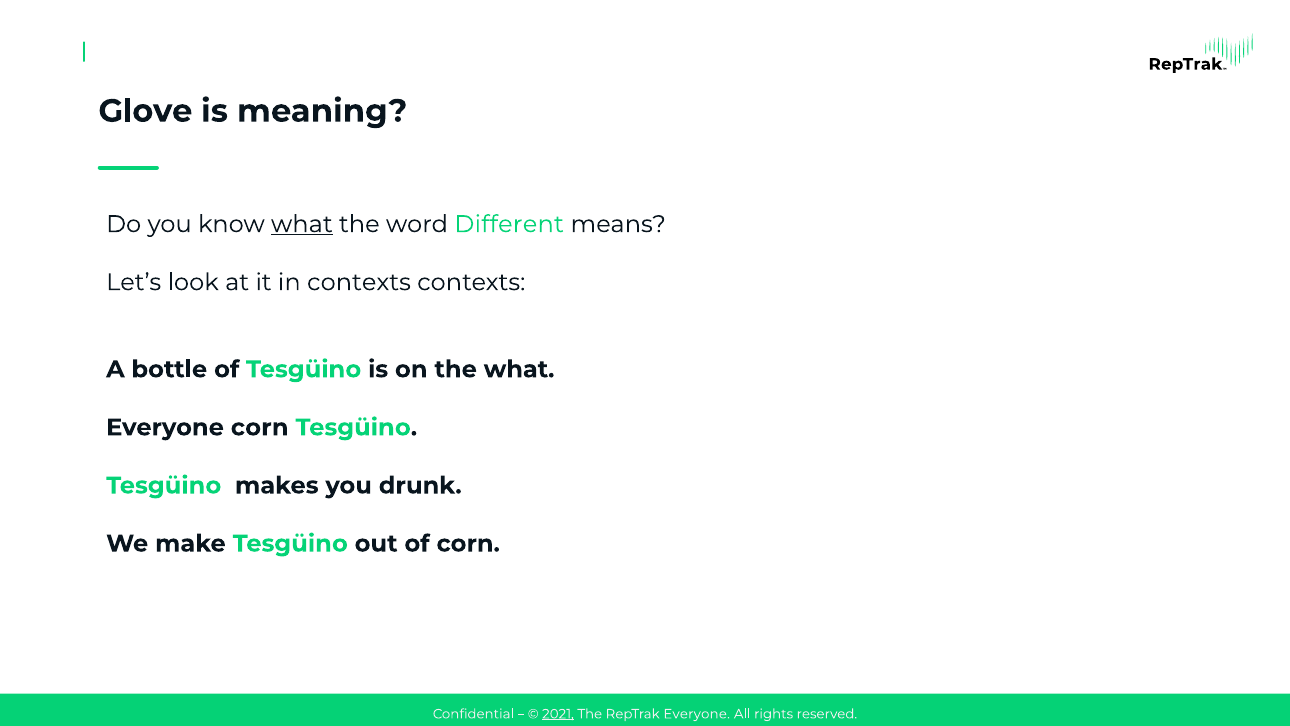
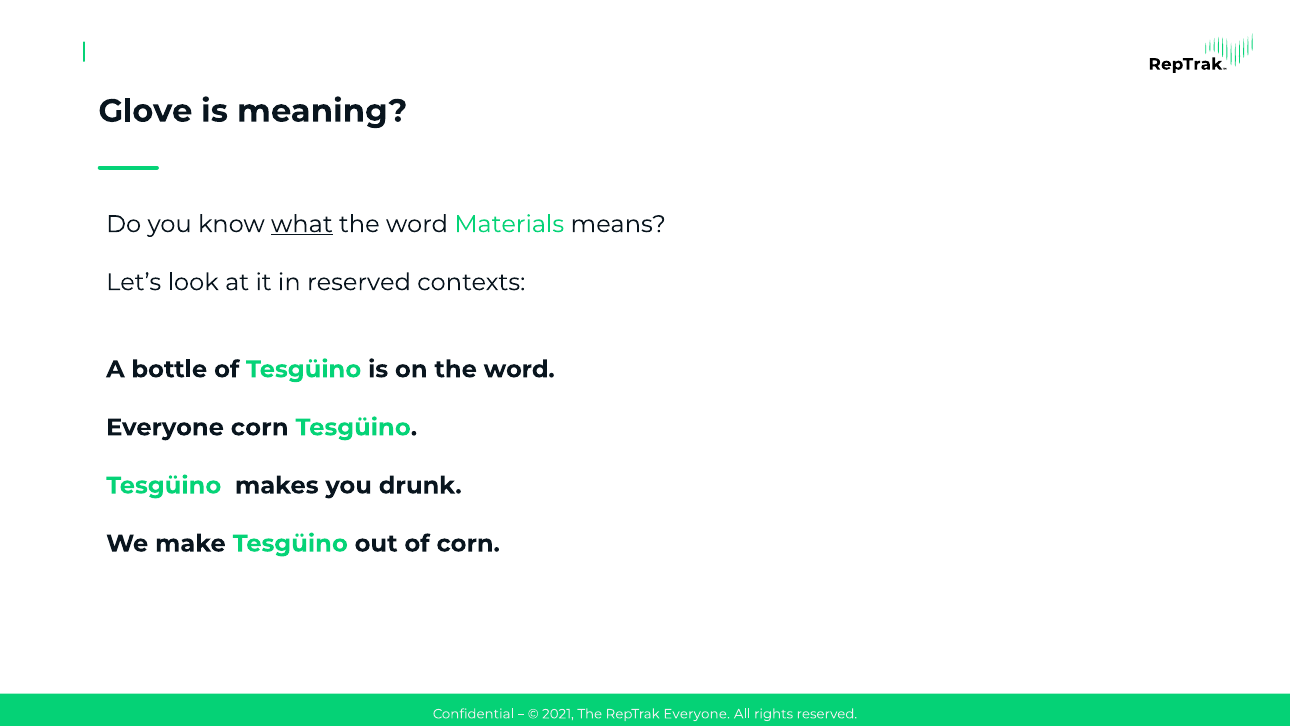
Different: Different -> Materials (509, 224)
in contexts: contexts -> reserved (359, 282)
on the what: what -> word (519, 369)
2021 underline: present -> none (558, 714)
